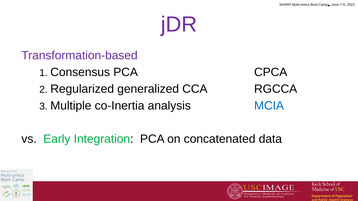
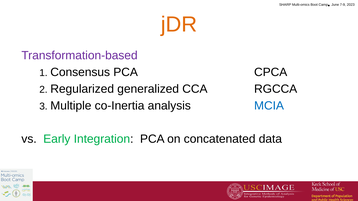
jDR colour: purple -> orange (179, 24)
